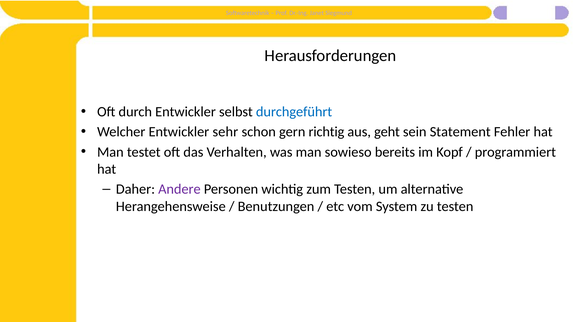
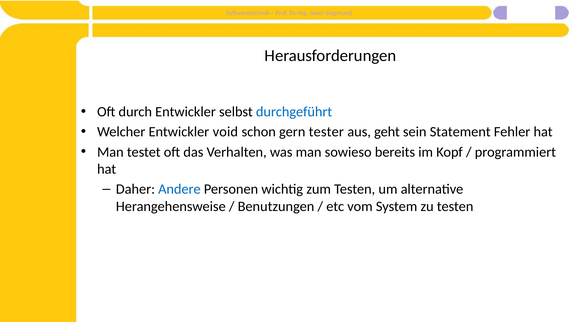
sehr: sehr -> void (225, 132)
richtig: richtig -> tester (326, 132)
Andere colour: purple -> blue (179, 189)
